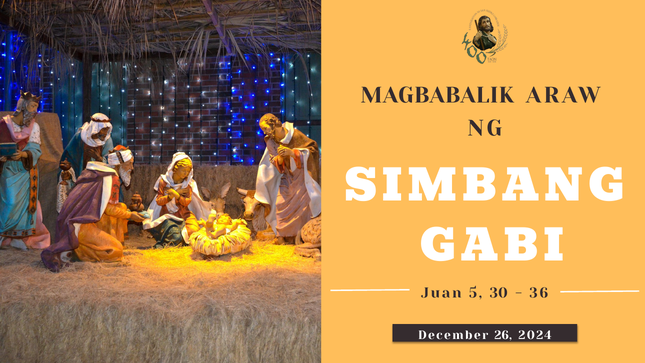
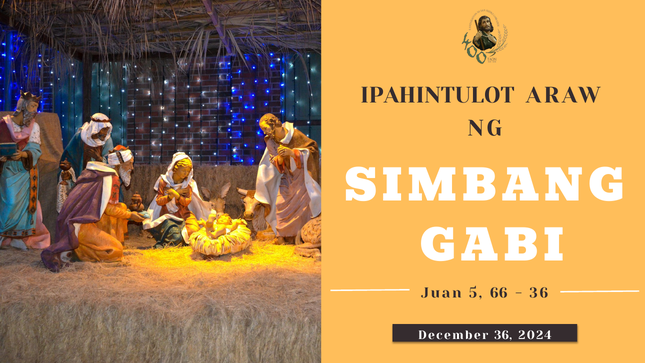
MAGBABALIK: MAGBABALIK -> IPAHINTULOT (438, 95)
30: 30 -> 66 (499, 293)
December 26: 26 -> 36 (503, 335)
